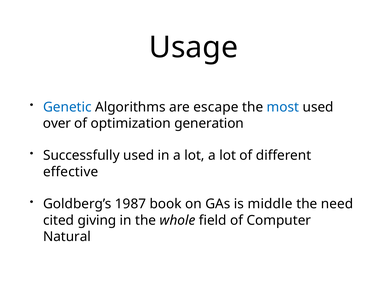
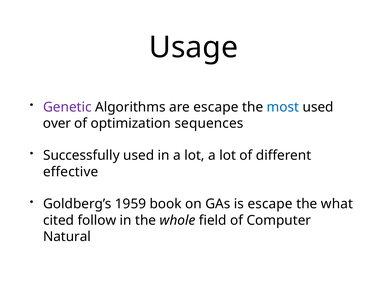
Genetic colour: blue -> purple (67, 107)
generation: generation -> sequences (209, 123)
1987: 1987 -> 1959 (131, 204)
is middle: middle -> escape (270, 204)
need: need -> what (337, 204)
giving: giving -> follow (97, 220)
